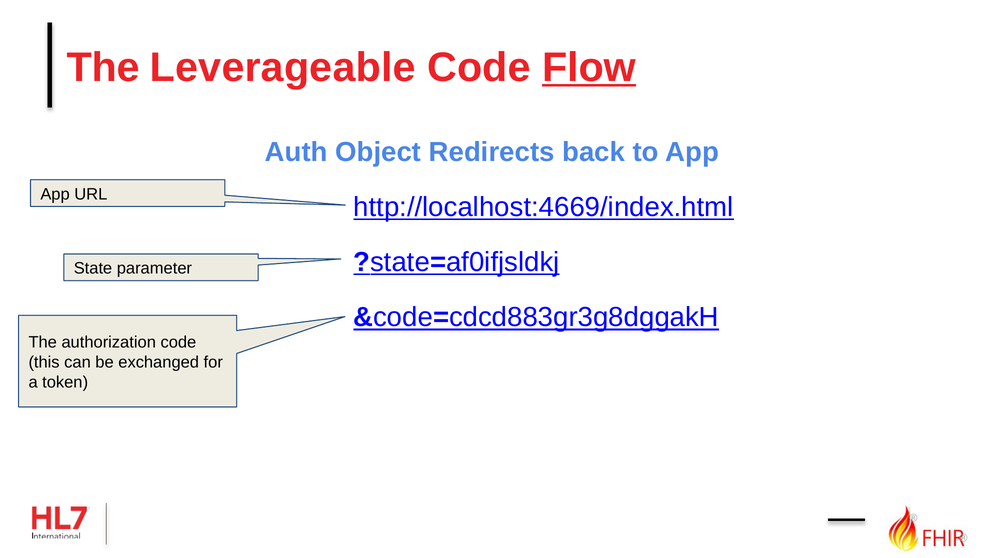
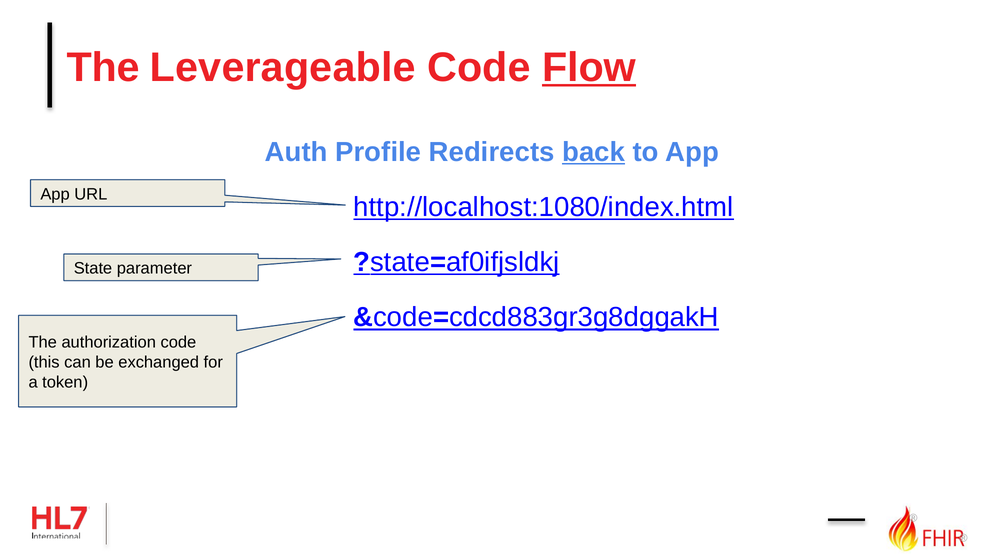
Object: Object -> Profile (378, 152)
back underline: none -> present (594, 152)
http://localhost:4669/index.html: http://localhost:4669/index.html -> http://localhost:1080/index.html (543, 207)
